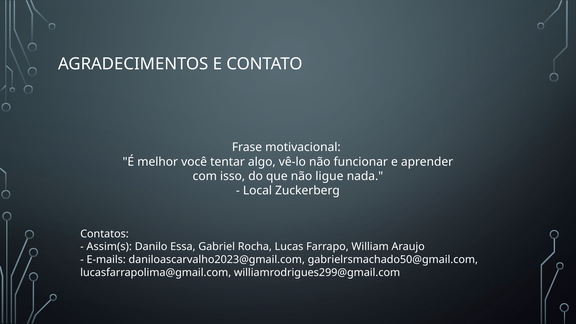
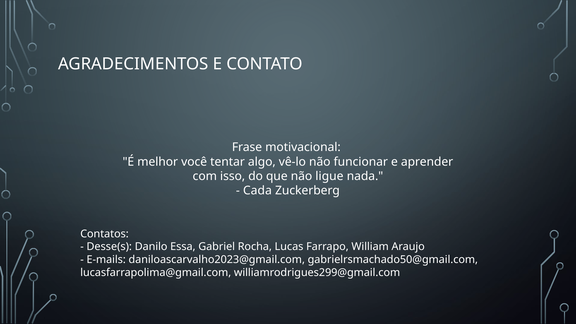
Local: Local -> Cada (257, 191)
Assim(s: Assim(s -> Desse(s (109, 247)
